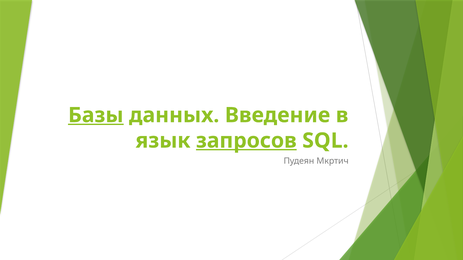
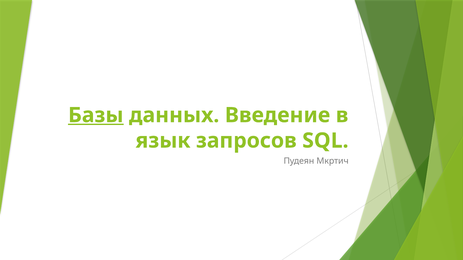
запросов underline: present -> none (246, 141)
